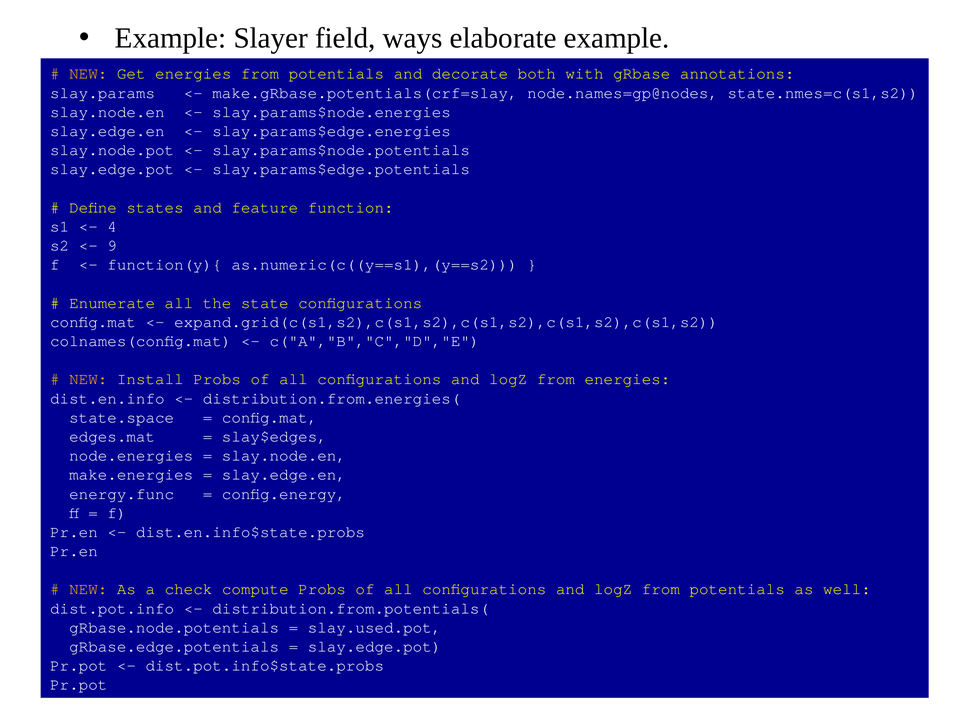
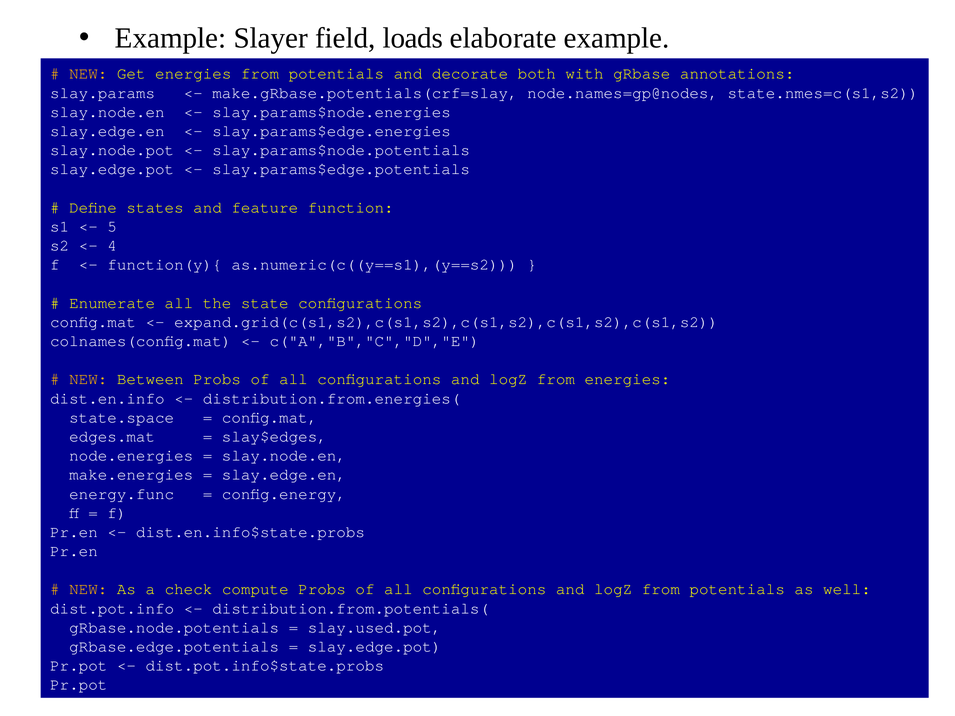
ways: ways -> loads (413, 38)
4: 4 -> 5 (112, 227)
9: 9 -> 4 (112, 246)
Install: Install -> Between (150, 379)
